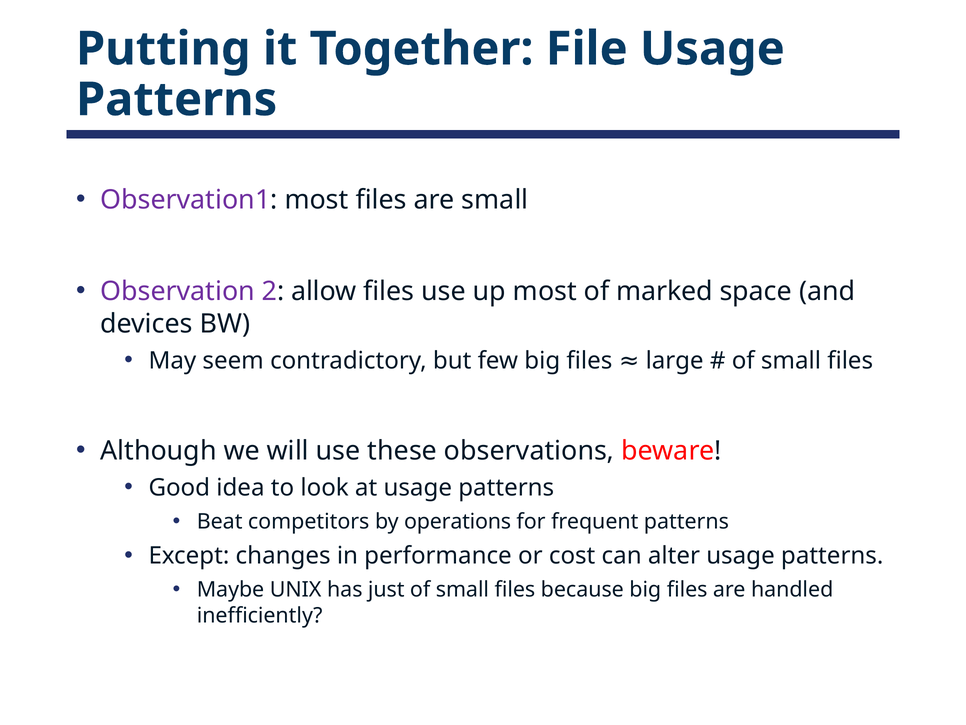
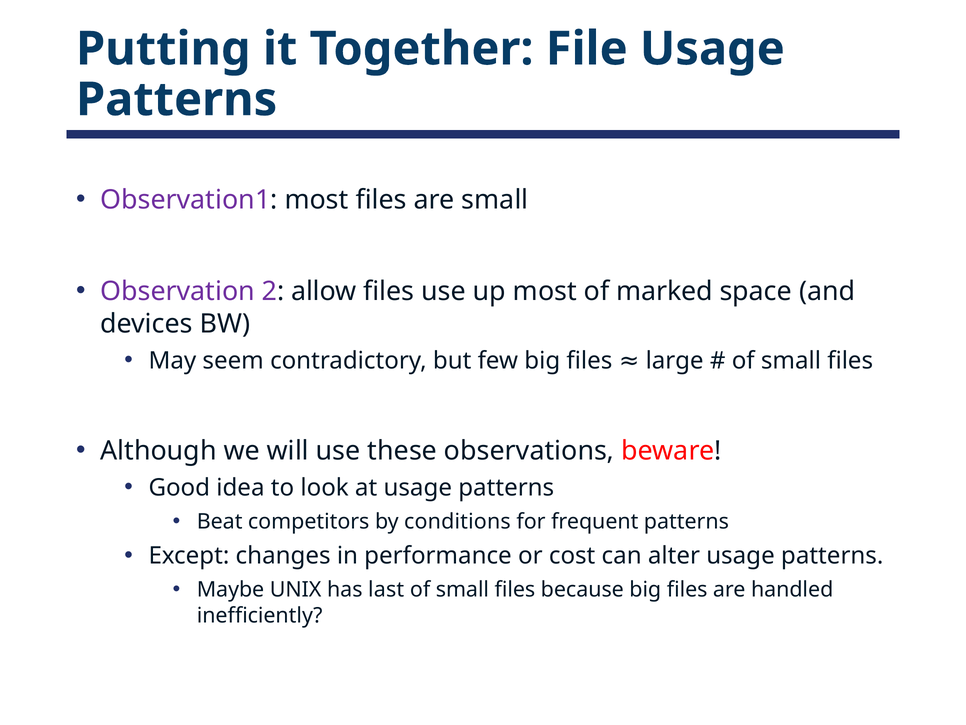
operations: operations -> conditions (457, 521)
just: just -> last (386, 589)
